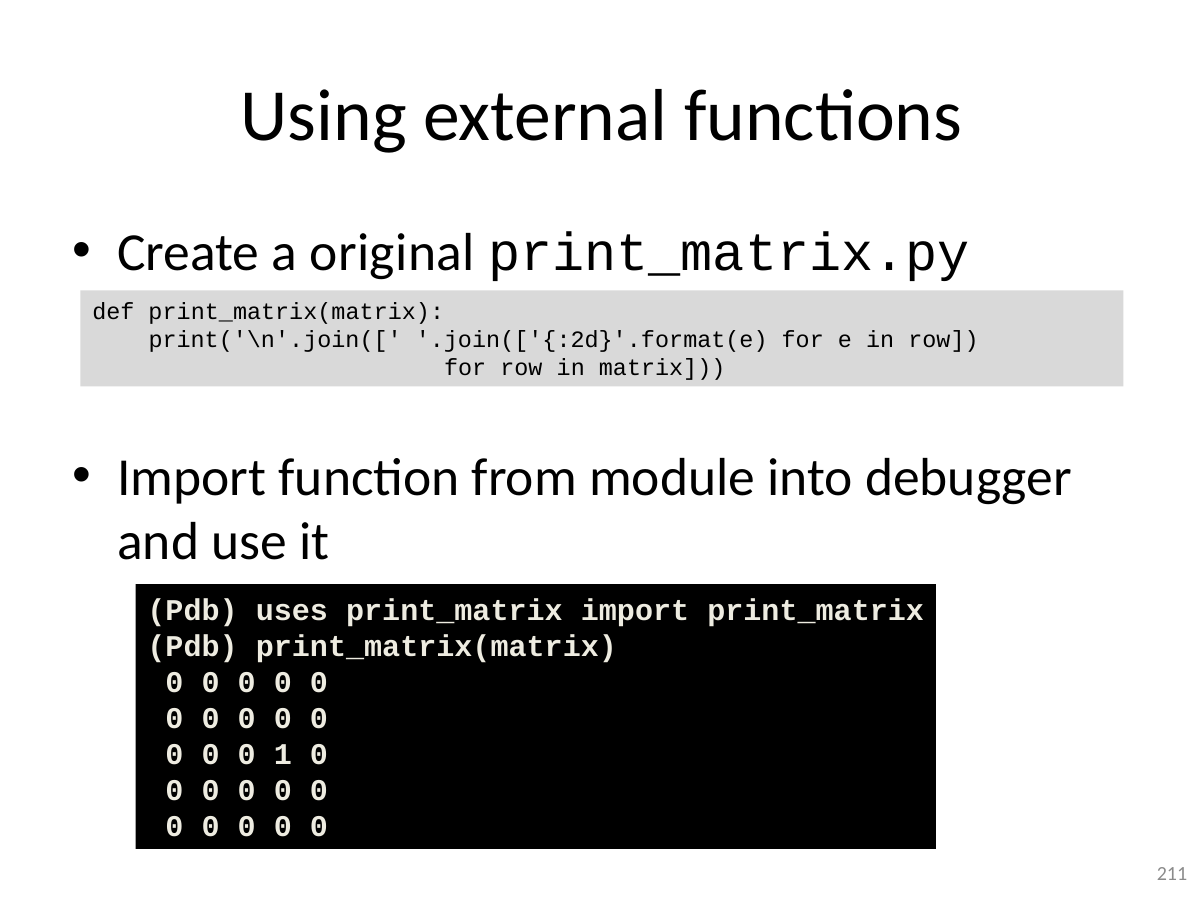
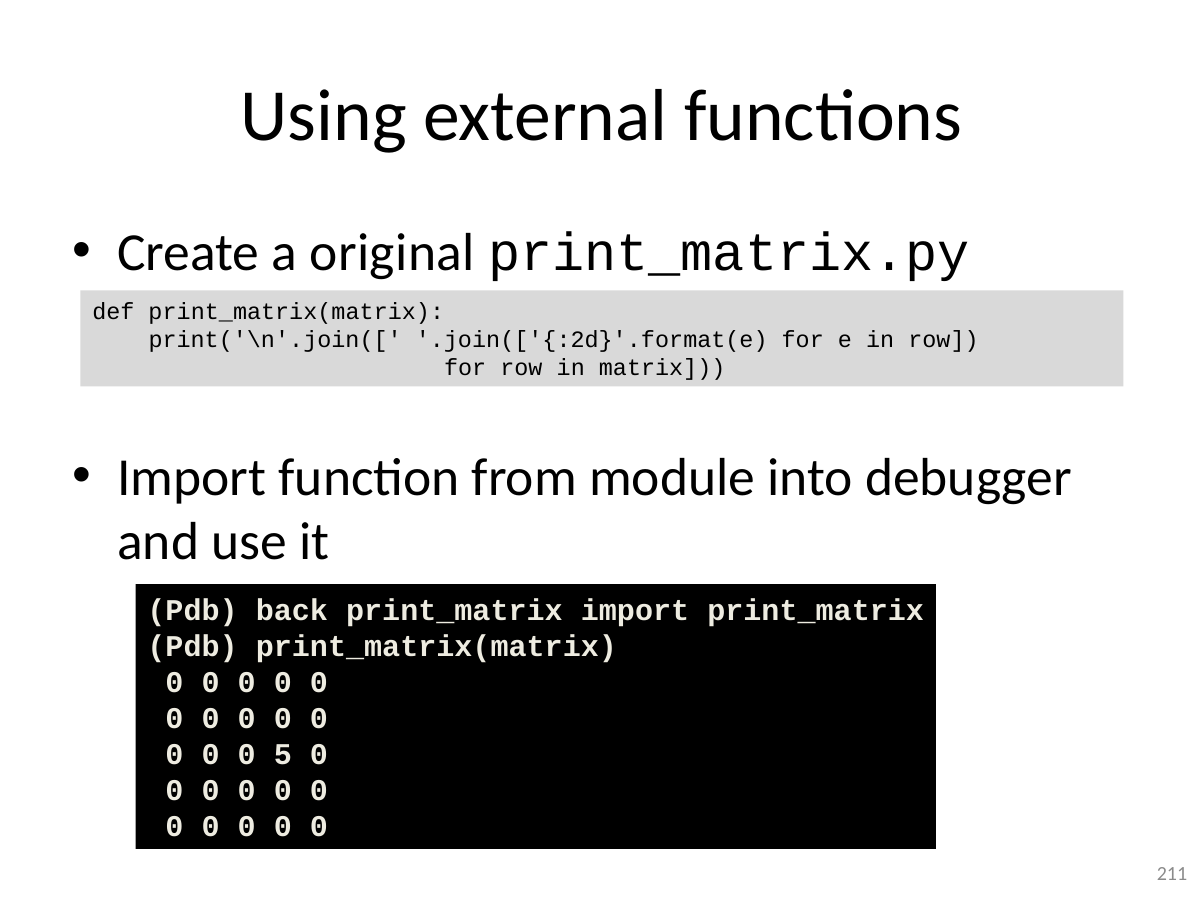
uses: uses -> back (292, 610)
1: 1 -> 5 (283, 755)
